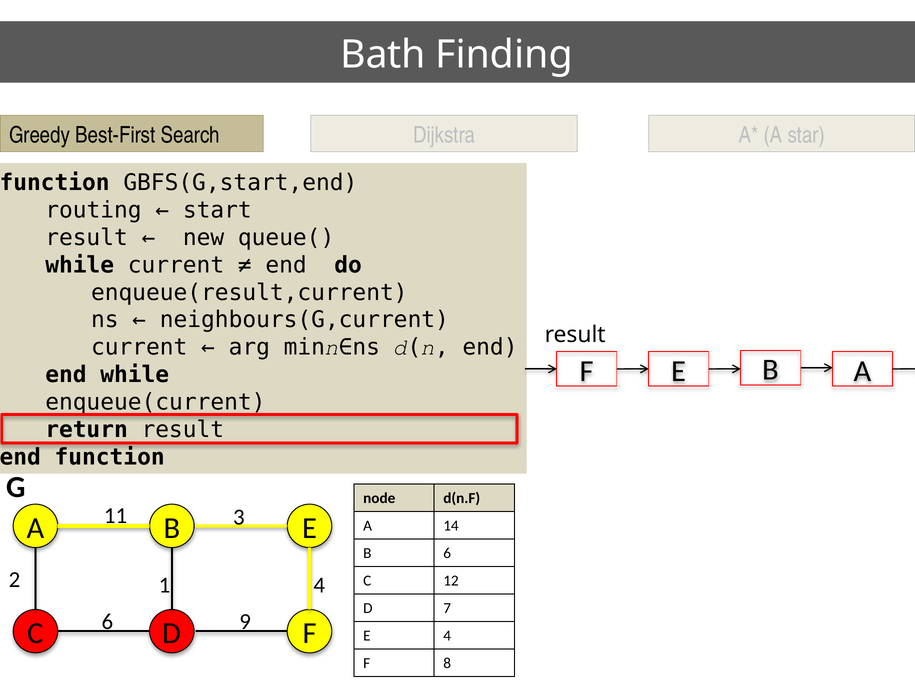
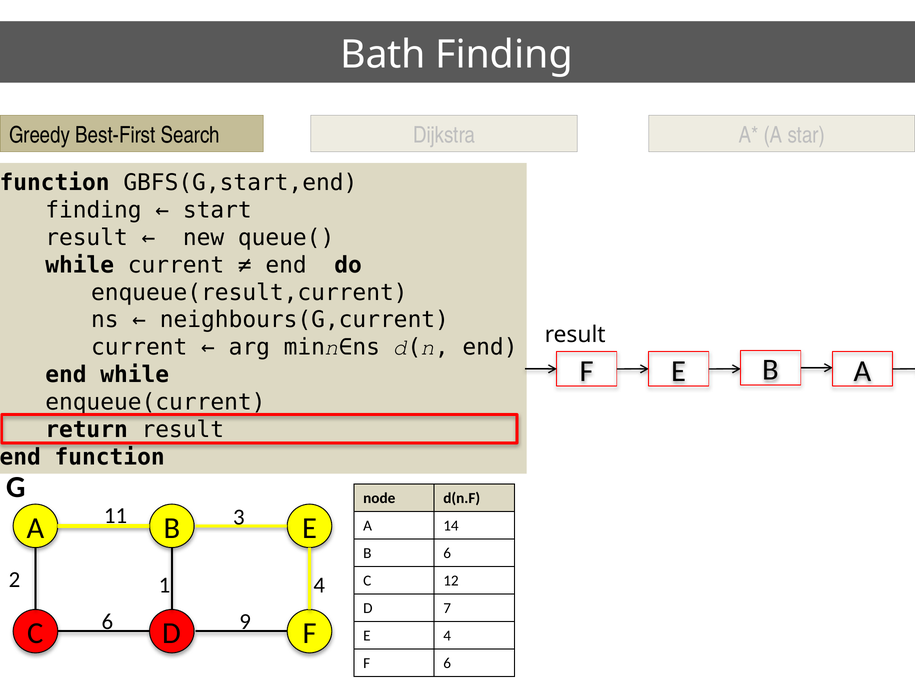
routing: routing -> finding (93, 210)
F 8: 8 -> 6 (447, 663)
